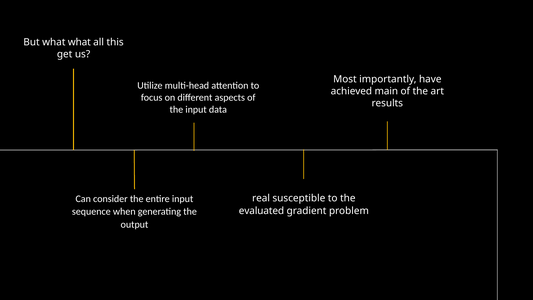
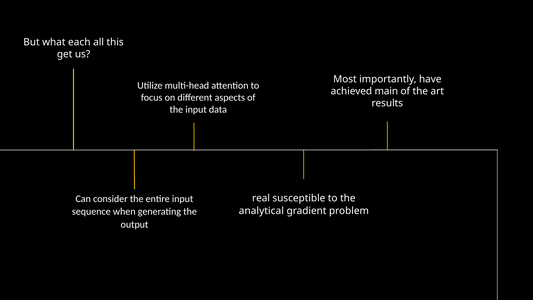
what what: what -> each (79, 42)
evaluated: evaluated -> analytical (261, 211)
